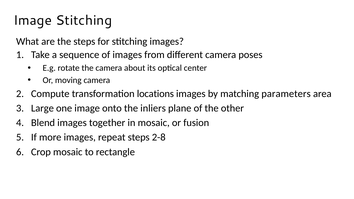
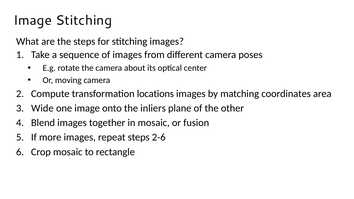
parameters: parameters -> coordinates (286, 94)
Large: Large -> Wide (42, 108)
2-8: 2-8 -> 2-6 (159, 137)
